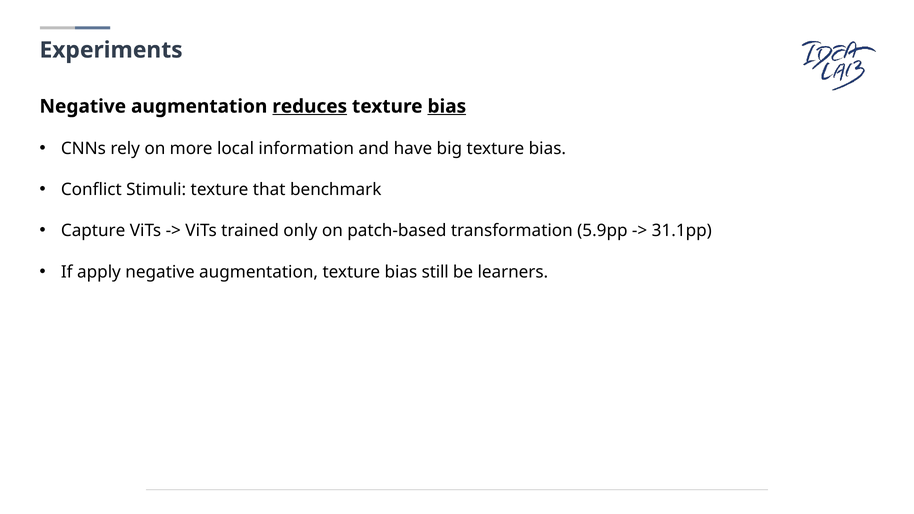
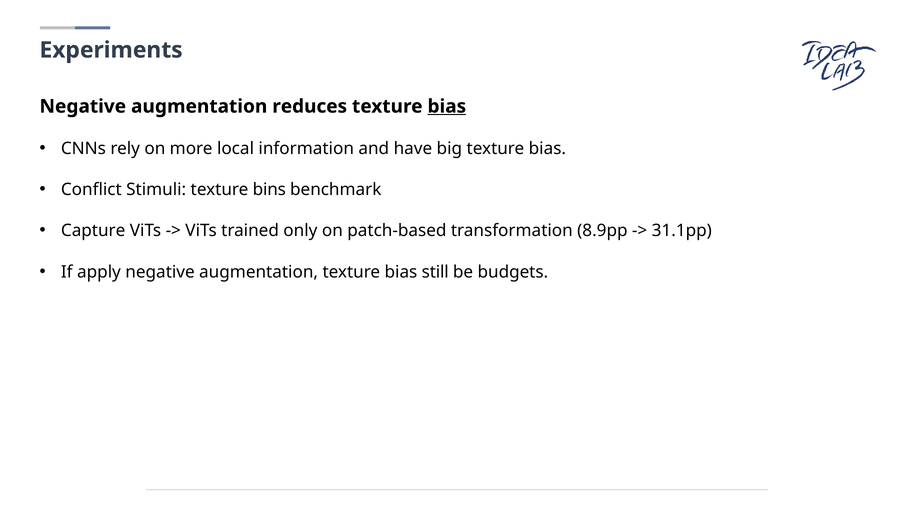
reduces underline: present -> none (310, 106)
that: that -> bins (269, 190)
5.9pp: 5.9pp -> 8.9pp (602, 231)
learners: learners -> budgets (513, 272)
